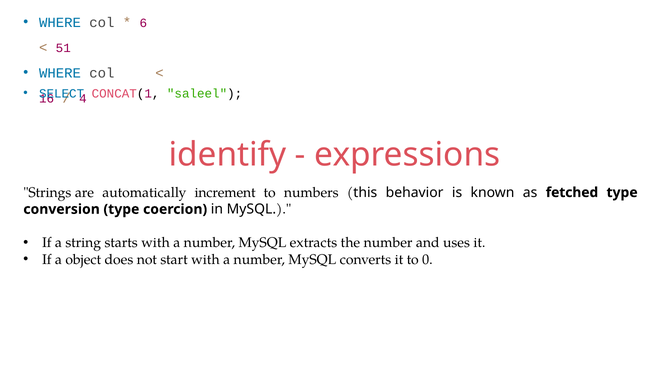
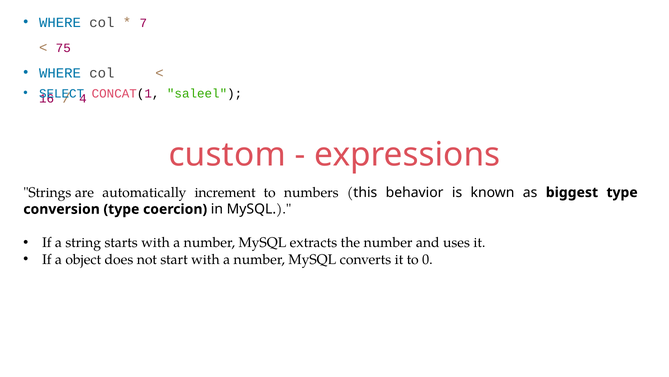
6: 6 -> 7 (143, 23)
51: 51 -> 75 (63, 48)
identify: identify -> custom (227, 154)
fetched: fetched -> biggest (572, 192)
